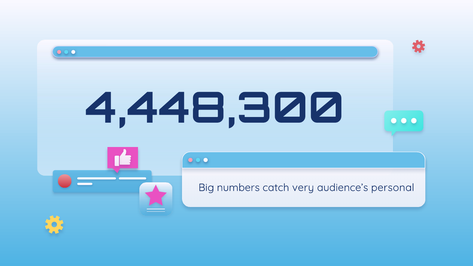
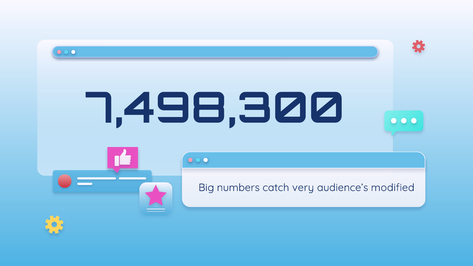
4,448,300: 4,448,300 -> 7,498,300 (215, 109)
personal: personal -> modified (393, 188)
